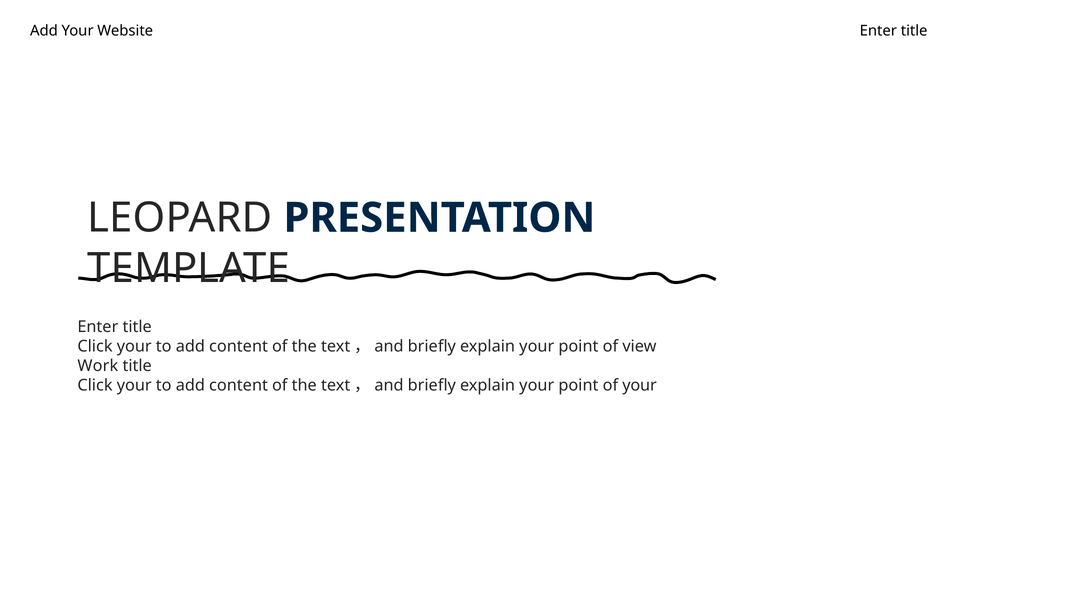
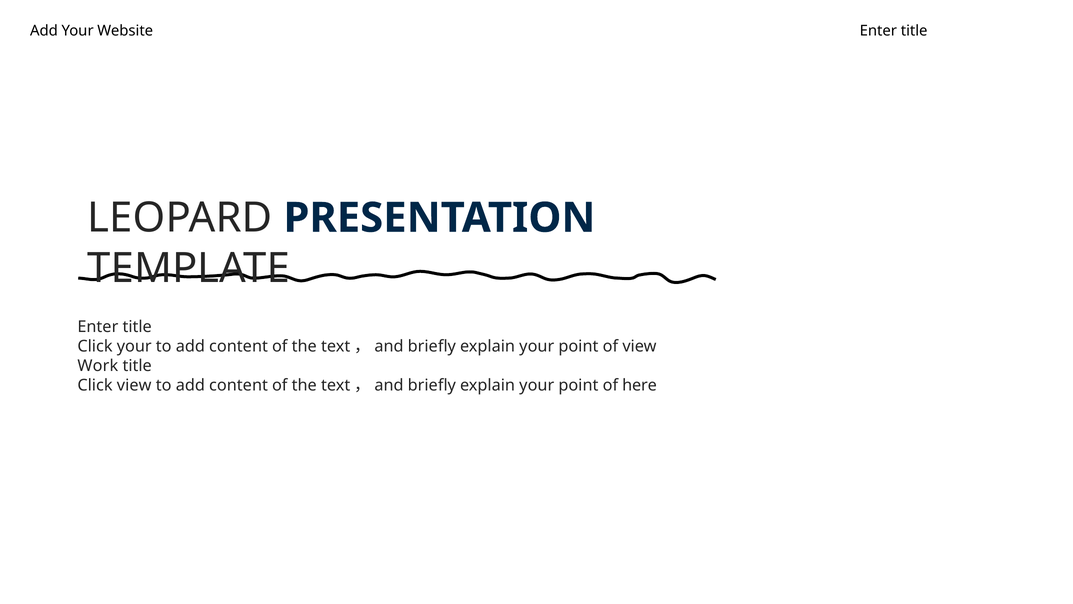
your: your -> view (134, 385)
of your: your -> here (640, 385)
